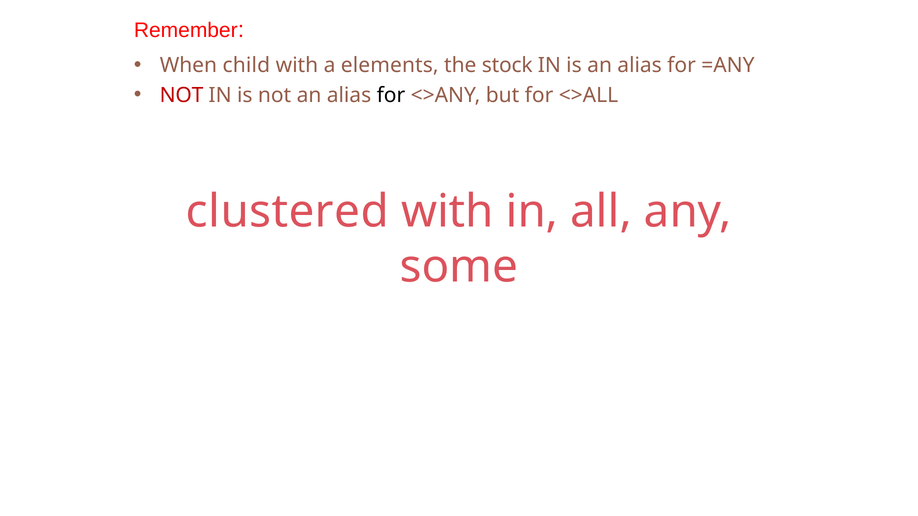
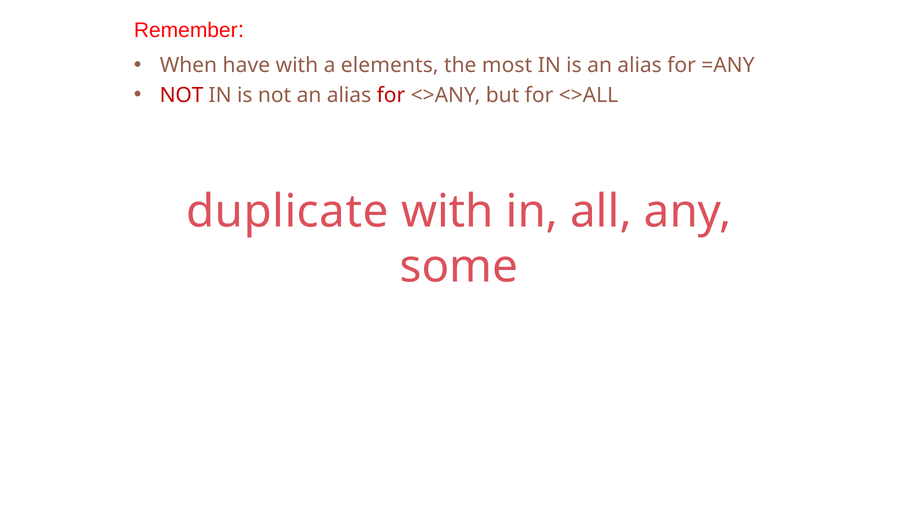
child: child -> have (246, 65)
stock: stock -> most (507, 65)
for colour: black -> red (391, 95)
clustered: clustered -> duplicate (287, 212)
